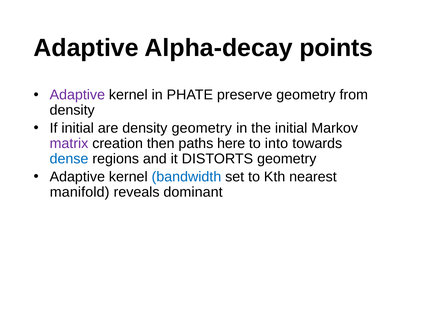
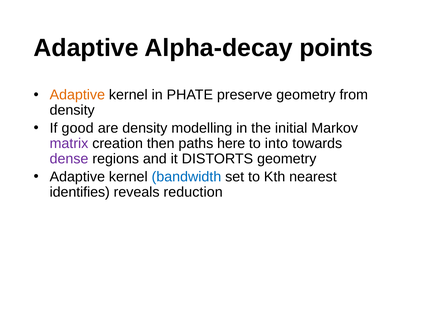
Adaptive colour: purple -> orange (77, 95)
If initial: initial -> good (78, 128)
density geometry: geometry -> modelling (202, 128)
dense colour: blue -> purple (69, 159)
manifold: manifold -> identifies (80, 192)
dominant: dominant -> reduction (193, 192)
